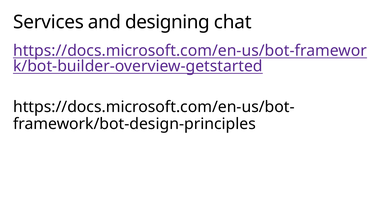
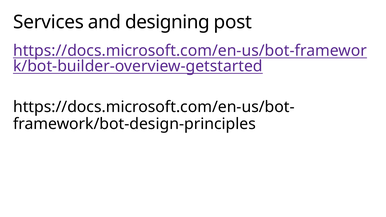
chat: chat -> post (233, 22)
